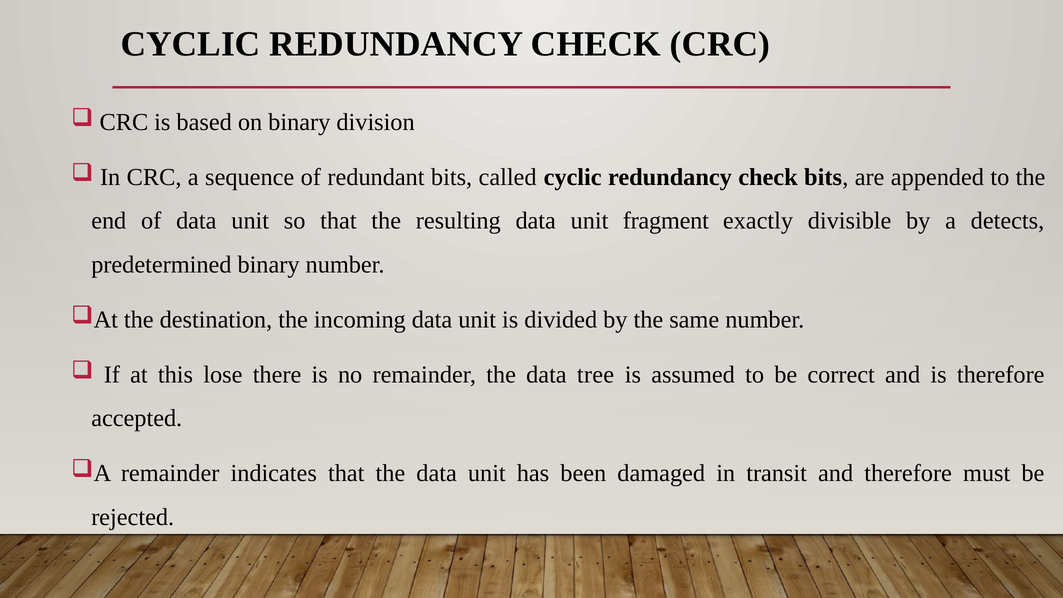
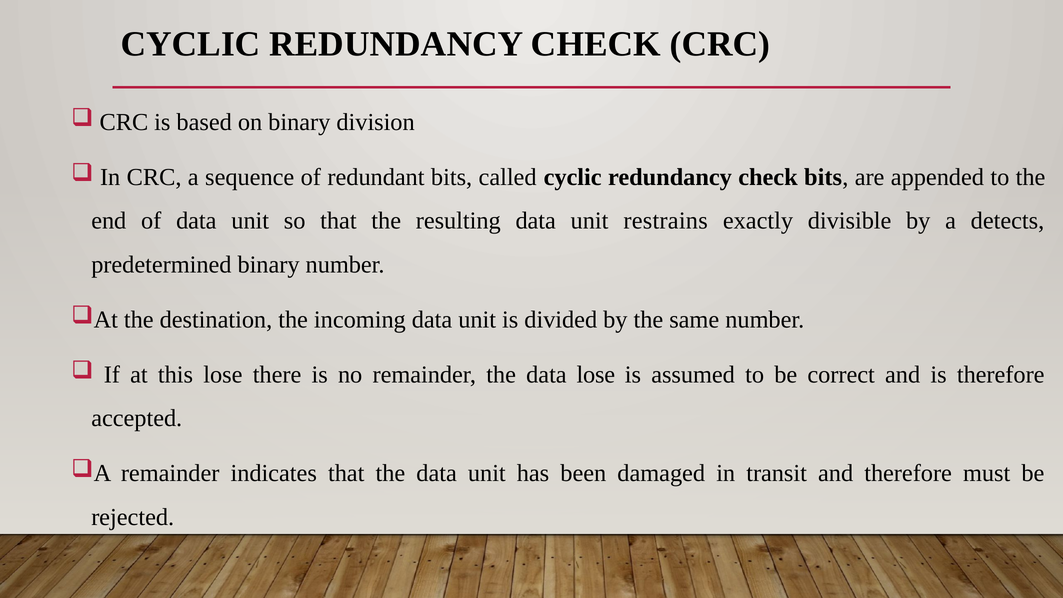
fragment: fragment -> restrains (666, 221)
data tree: tree -> lose (596, 375)
